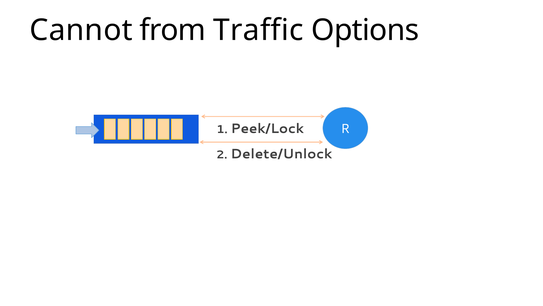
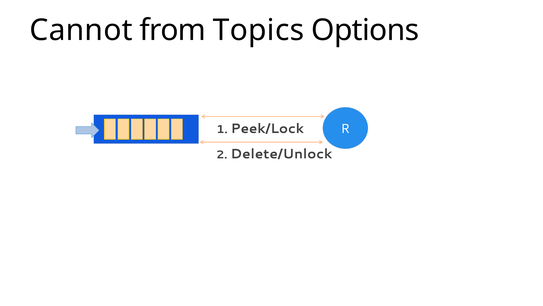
Traffic: Traffic -> Topics (258, 30)
